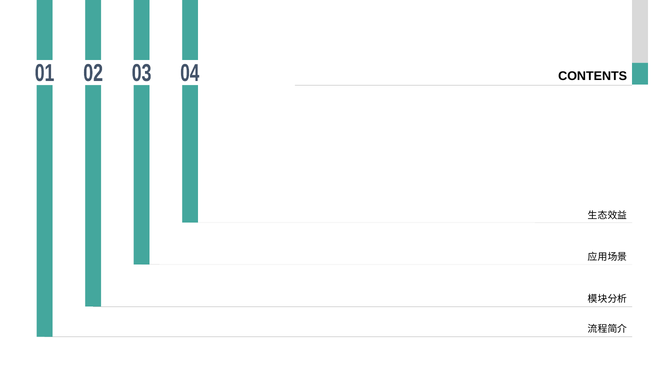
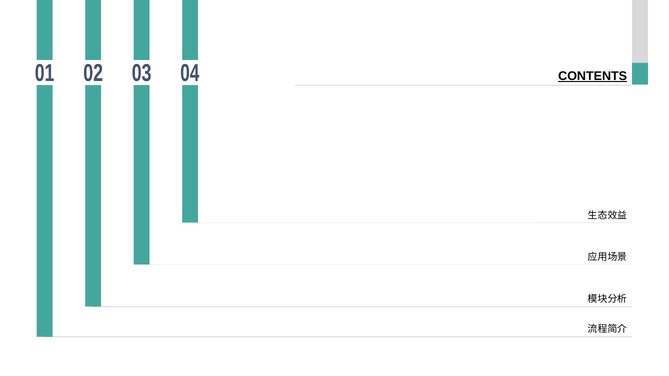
CONTENTS underline: none -> present (593, 76)
